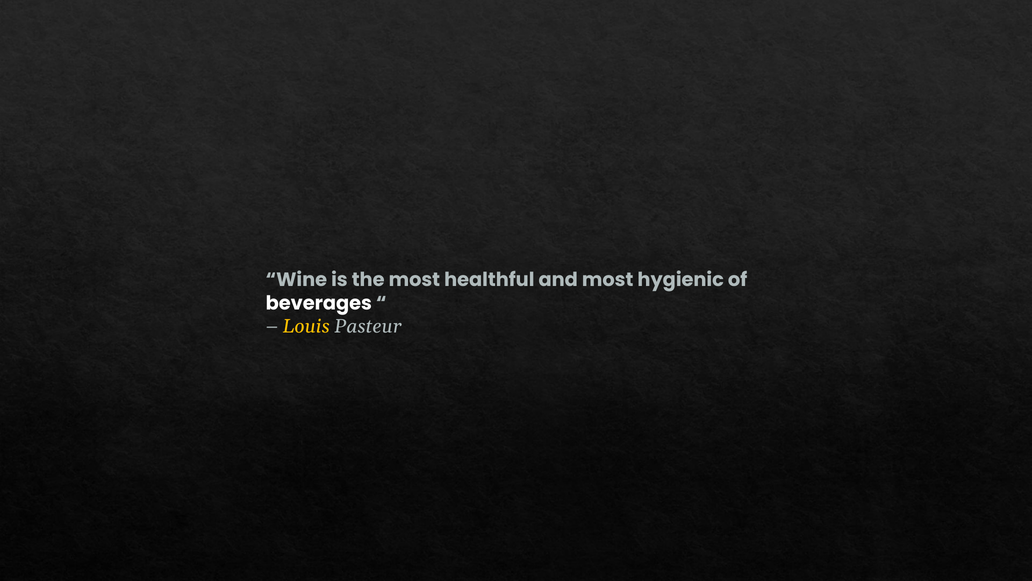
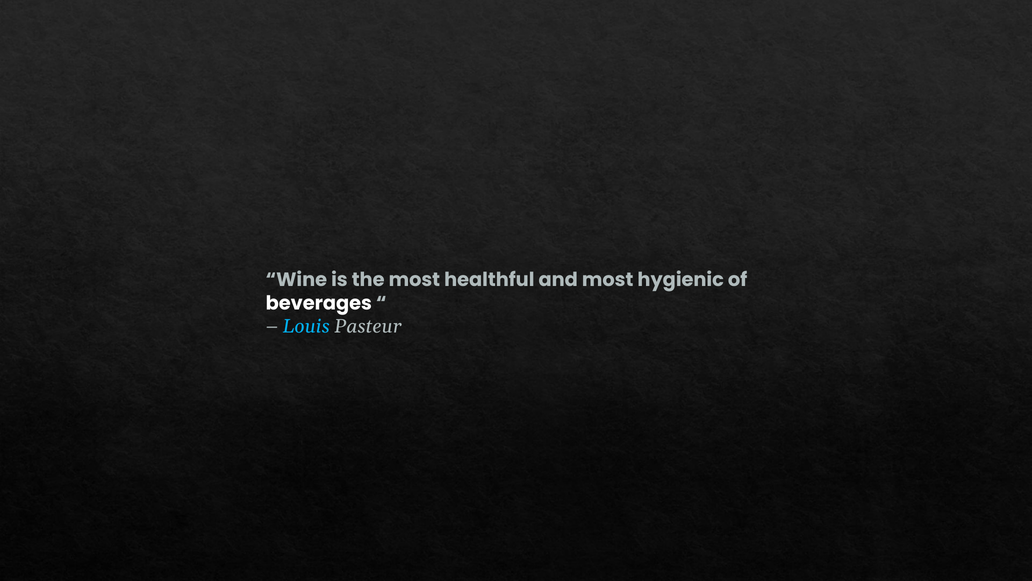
Louis colour: yellow -> light blue (306, 326)
